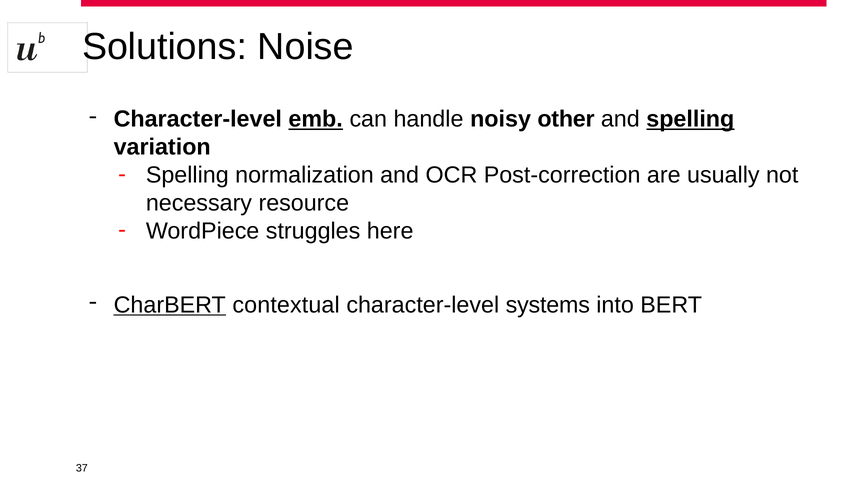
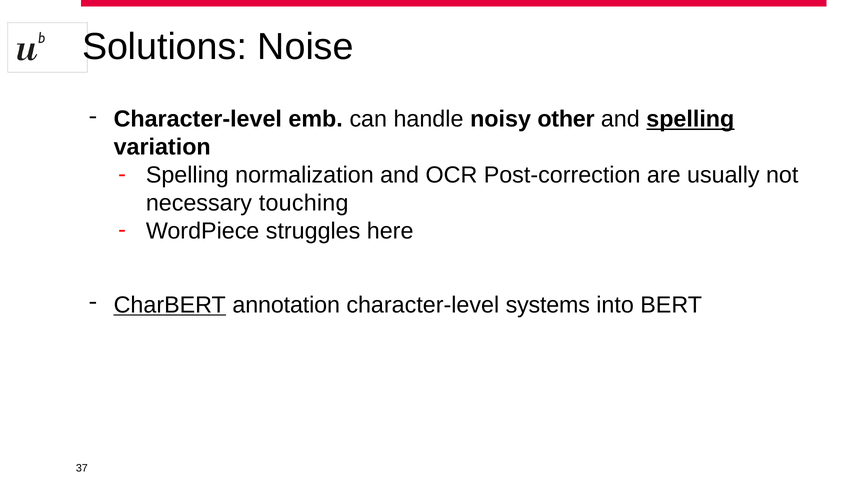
emb underline: present -> none (316, 119)
resource: resource -> touching (304, 203)
contextual: contextual -> annotation (286, 305)
